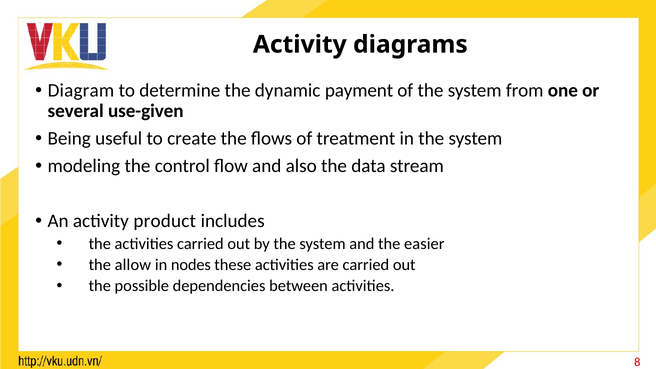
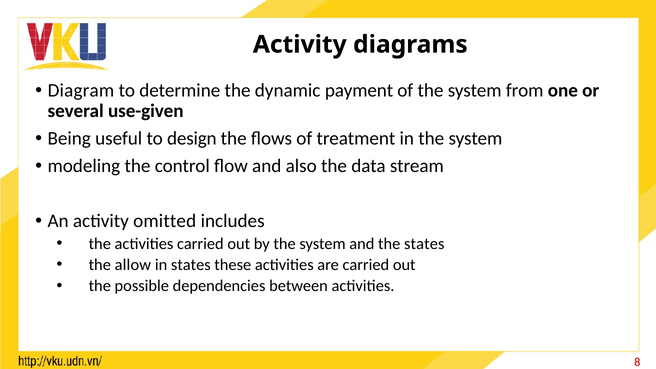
create: create -> design (192, 139)
product: product -> omitted (165, 221)
the easier: easier -> states (424, 244)
in nodes: nodes -> states (191, 265)
